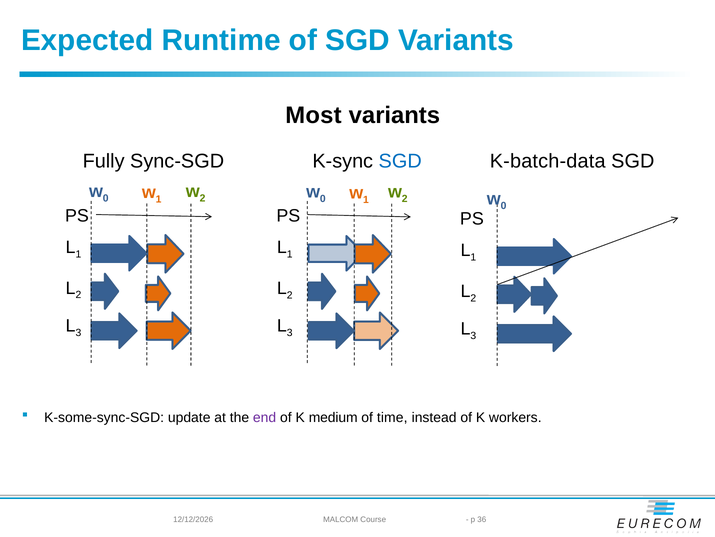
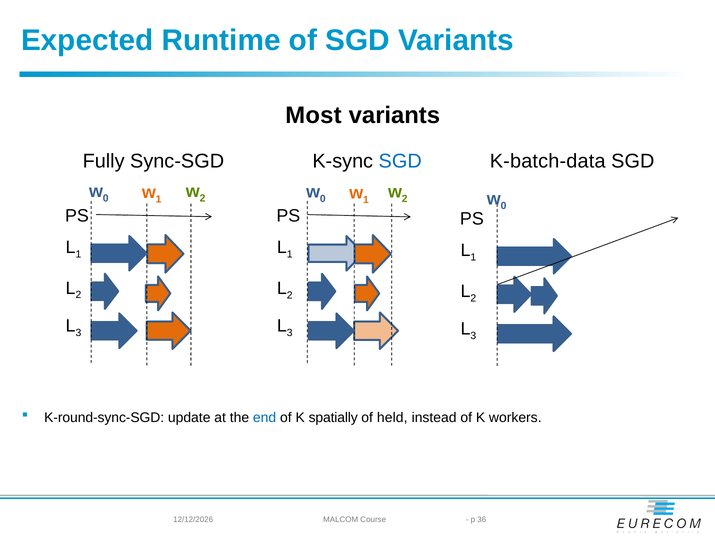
K-some-sync-SGD: K-some-sync-SGD -> K-round-sync-SGD (104, 417)
end colour: purple -> blue (265, 417)
medium: medium -> spatially (333, 417)
time: time -> held (392, 417)
